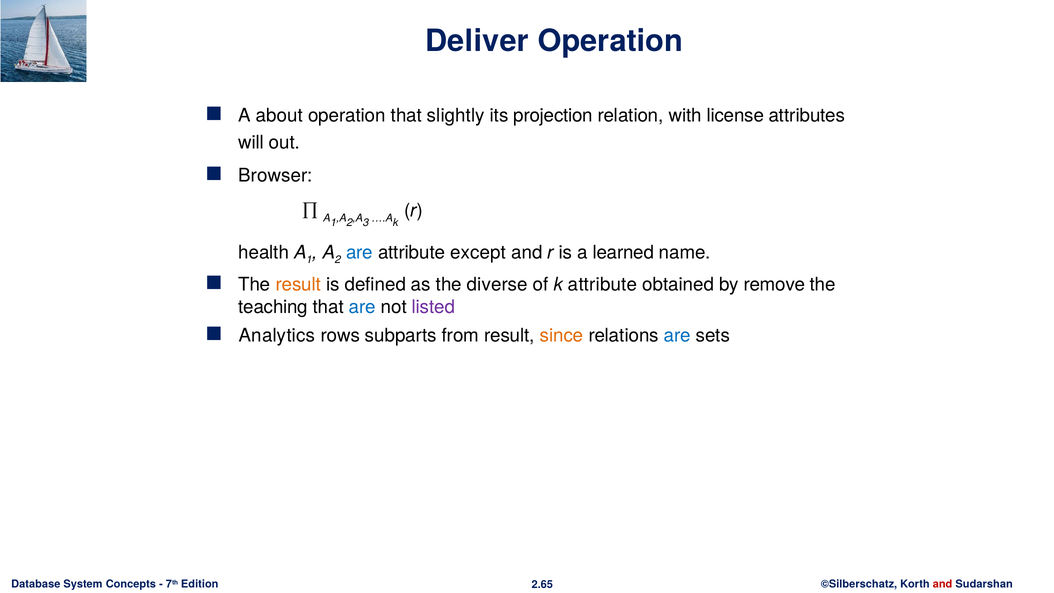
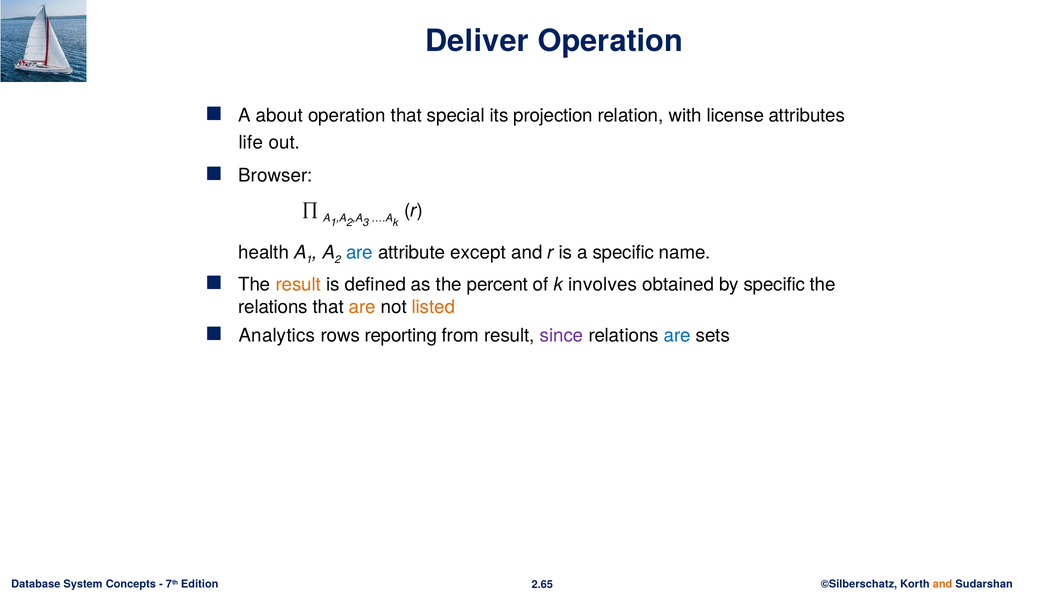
slightly: slightly -> special (456, 115)
will: will -> life (251, 142)
a learned: learned -> specific (623, 252)
diverse: diverse -> percent (497, 284)
k attribute: attribute -> involves (603, 284)
by remove: remove -> specific (774, 284)
teaching: teaching -> relations (273, 307)
are colour: blue -> orange (362, 307)
listed colour: purple -> orange (433, 307)
subparts: subparts -> reporting (401, 336)
since colour: orange -> purple (562, 336)
and colour: red -> orange (943, 584)
